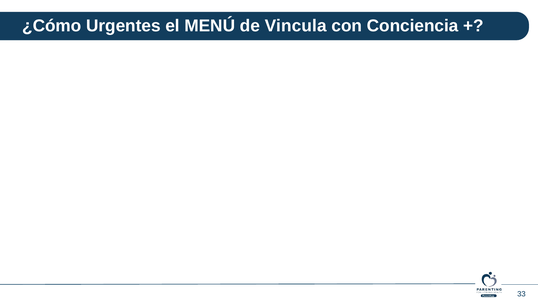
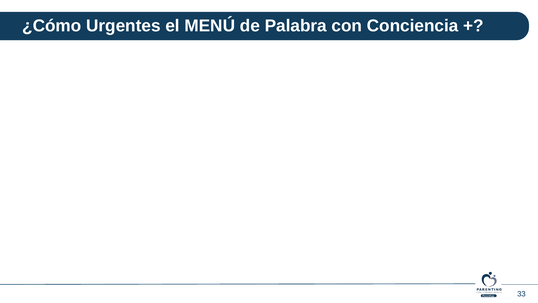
Vincula: Vincula -> Palabra (296, 26)
